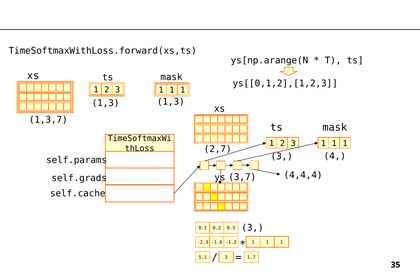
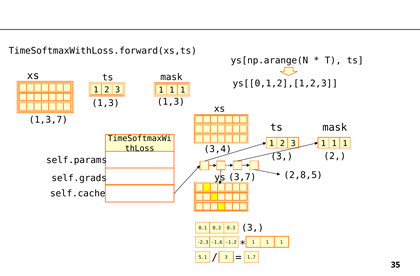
2,7: 2,7 -> 3,4 (218, 149)
4: 4 -> 2 (335, 156)
4,4,4: 4,4,4 -> 2,8,5 (303, 175)
